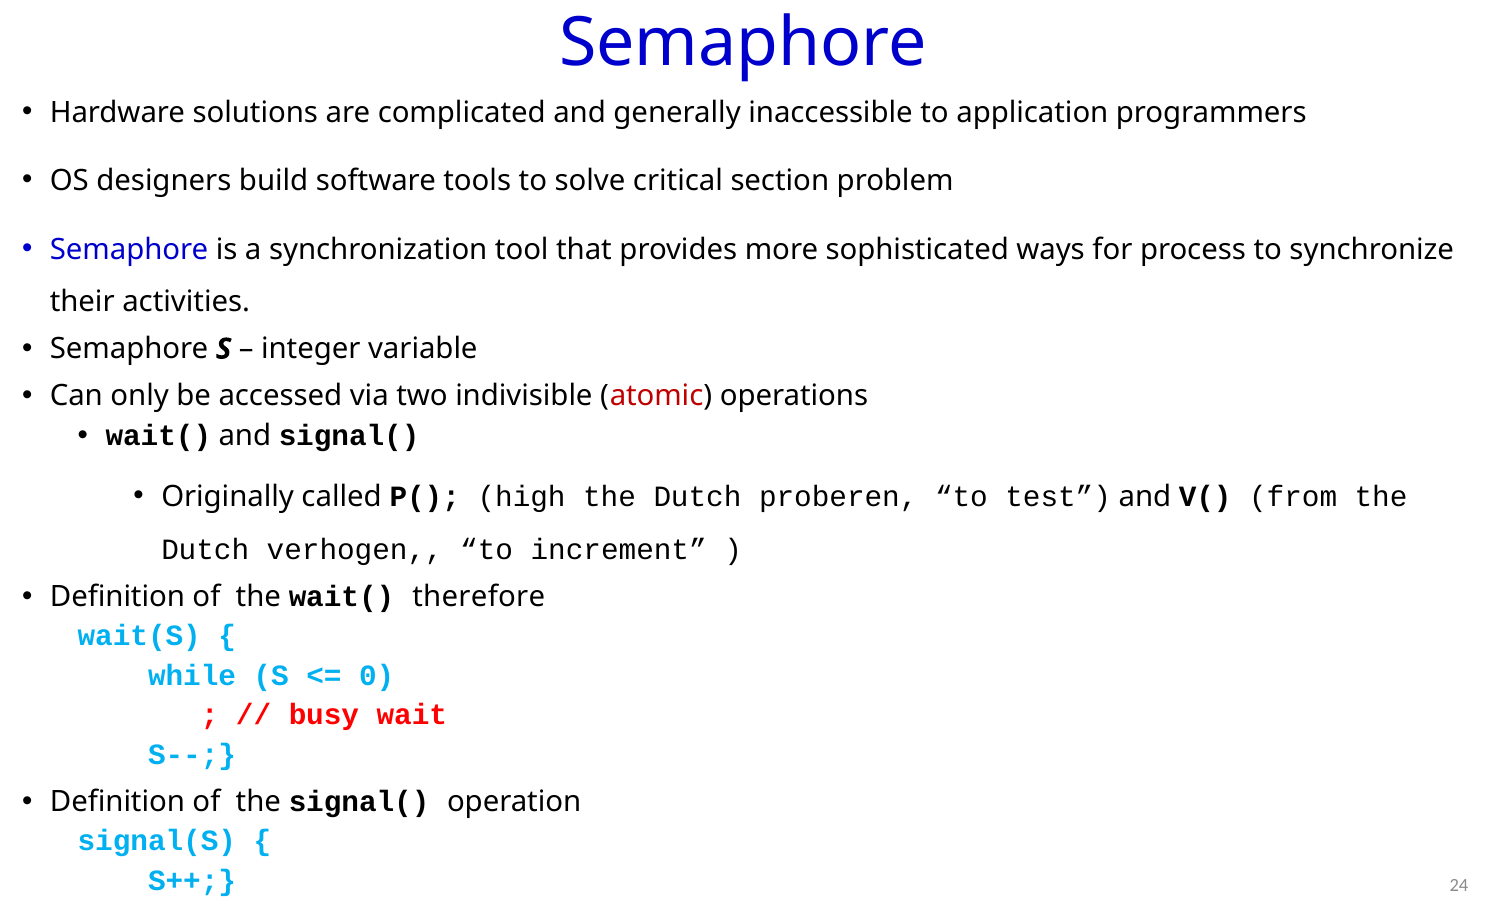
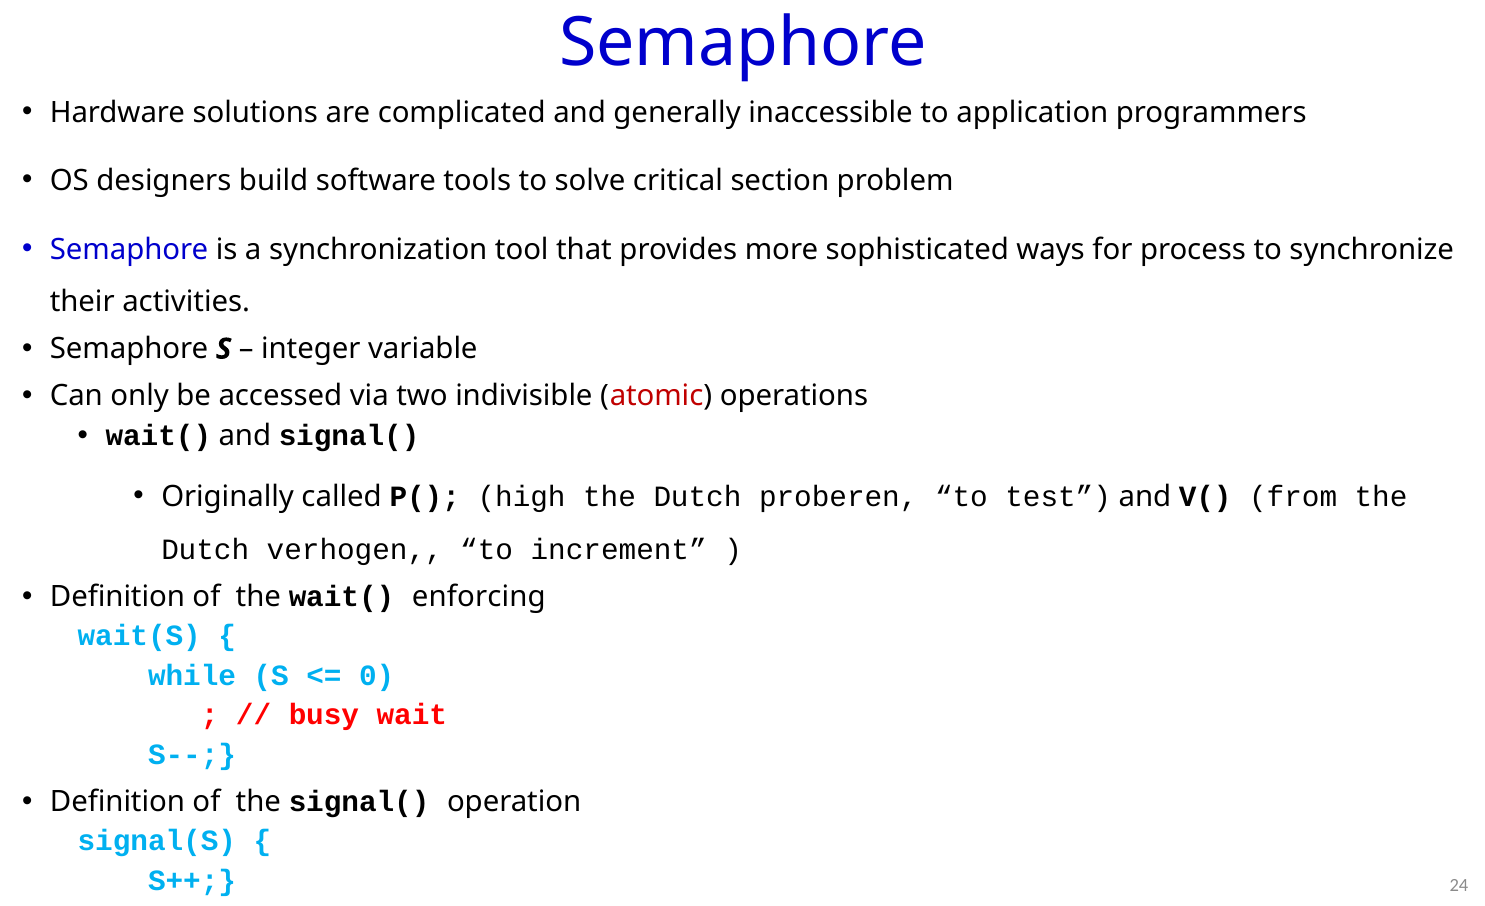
therefore: therefore -> enforcing (479, 596)
